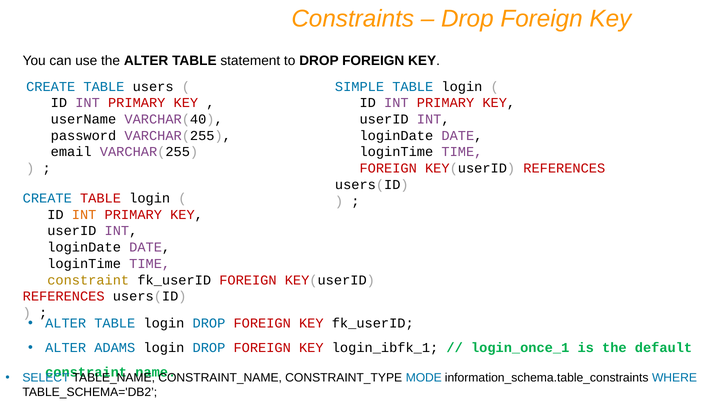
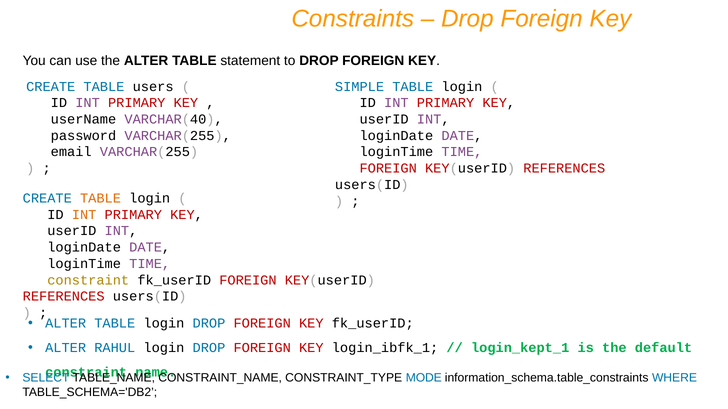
TABLE colour: red -> orange (101, 198)
ADAMS: ADAMS -> RAHUL (115, 348)
login_once_1: login_once_1 -> login_kept_1 (520, 348)
